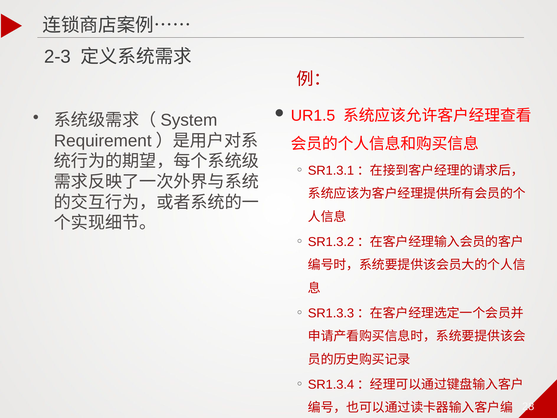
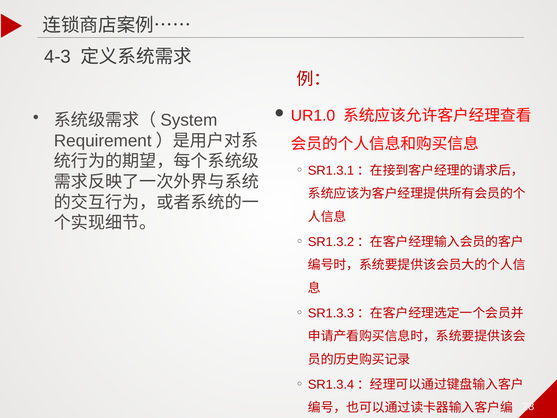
2-3: 2-3 -> 4-3 (57, 57)
UR1.5: UR1.5 -> UR1.0 (313, 116)
